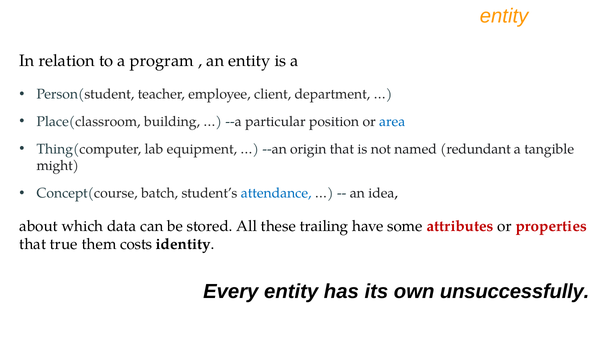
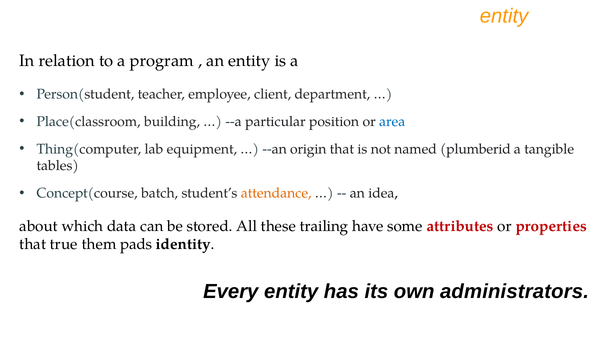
redundant: redundant -> plumberid (475, 149)
might: might -> tables (58, 166)
attendance colour: blue -> orange (276, 193)
costs: costs -> pads (136, 244)
unsuccessfully: unsuccessfully -> administrators (514, 291)
